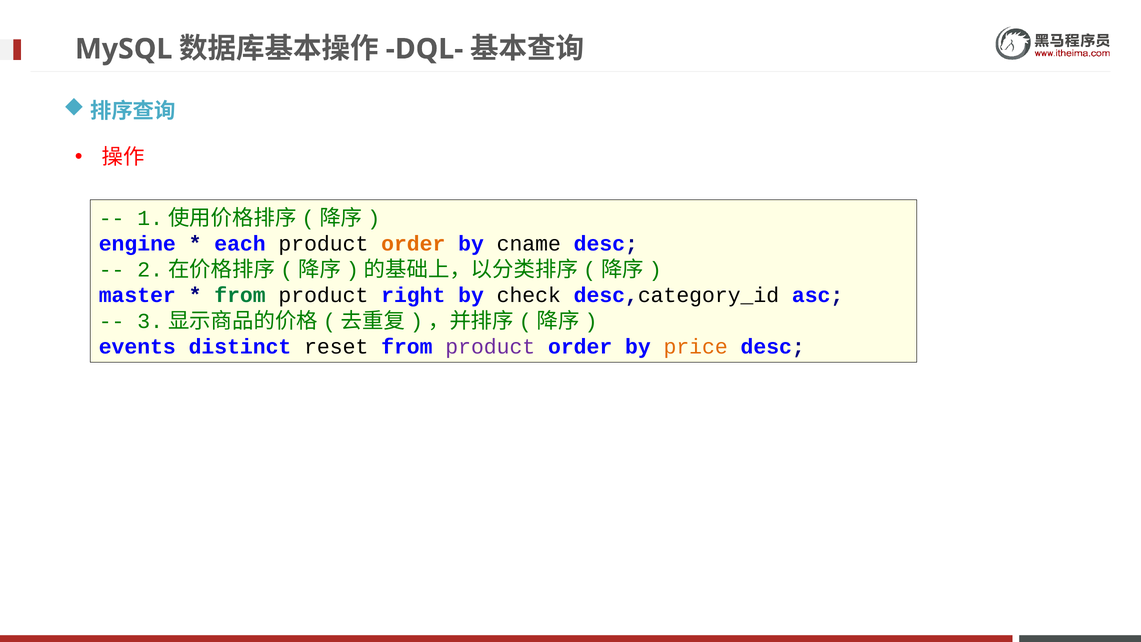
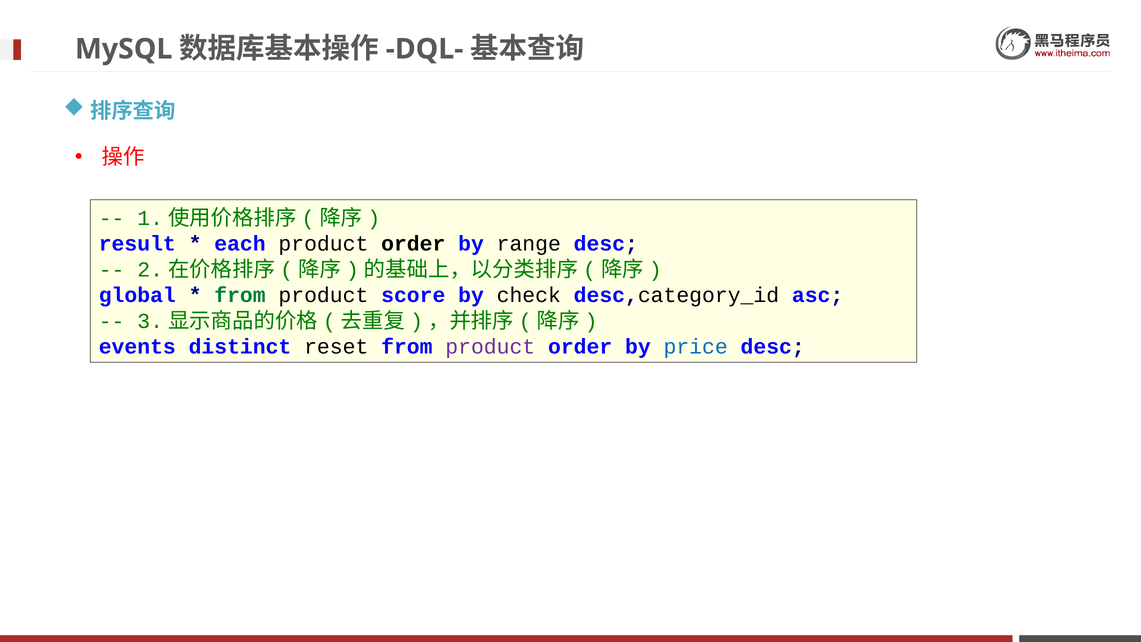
engine: engine -> result (137, 244)
order colour: orange -> black (413, 244)
cname: cname -> range (529, 244)
master: master -> global (137, 295)
right: right -> score (413, 295)
price colour: orange -> blue (696, 347)
